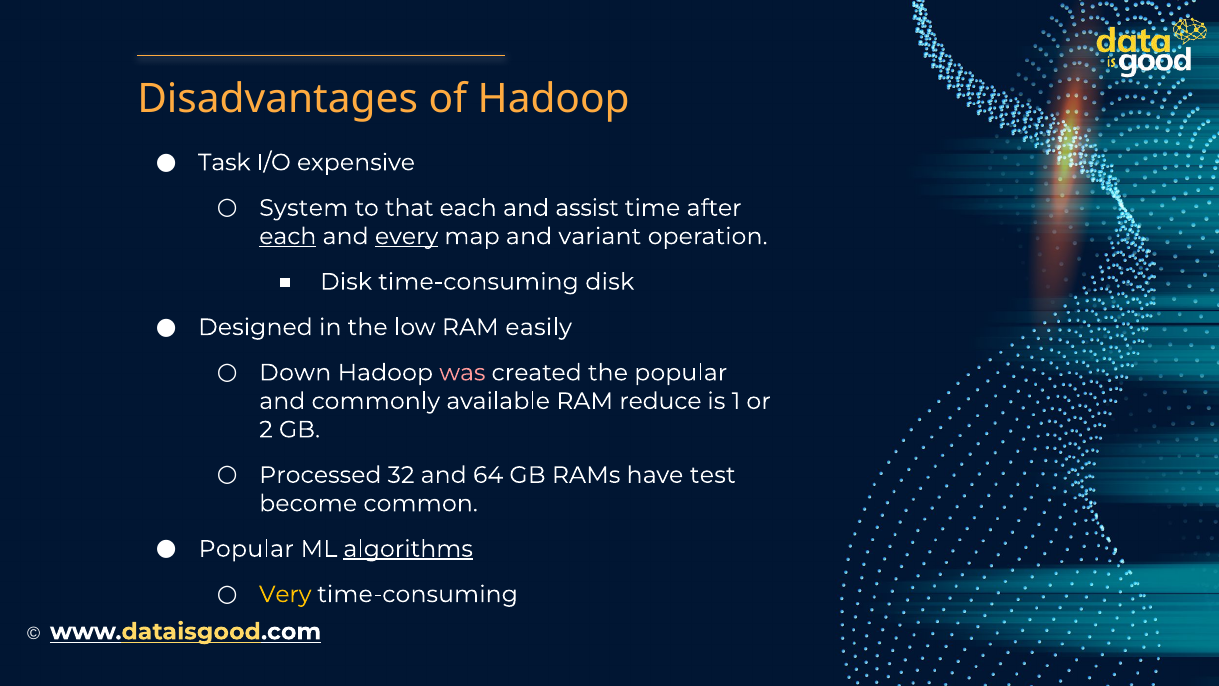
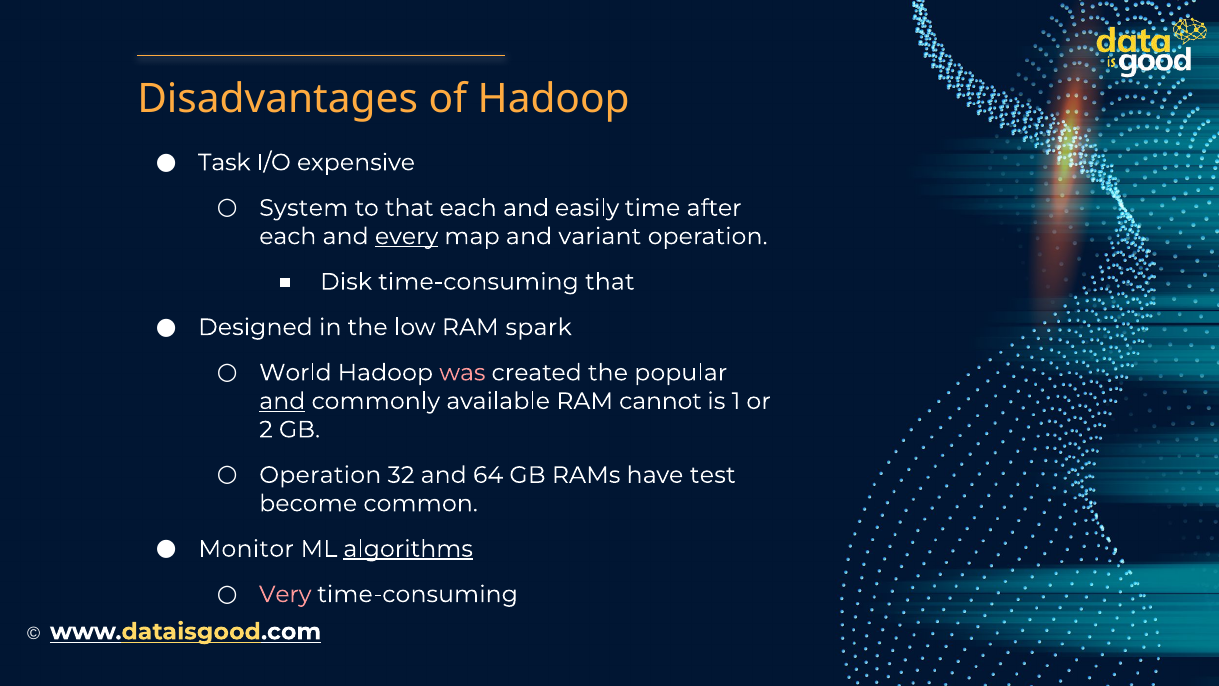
assist: assist -> easily (587, 208)
each underline: present -> none (288, 236)
time-consuming disk: disk -> that (610, 282)
easily: easily -> spark (539, 327)
Down: Down -> World (295, 373)
and underline: none -> present (282, 401)
reduce: reduce -> cannot (660, 401)
Processed: Processed -> Operation (320, 475)
Popular: Popular -> Monitor (246, 549)
Very colour: yellow -> pink (285, 594)
